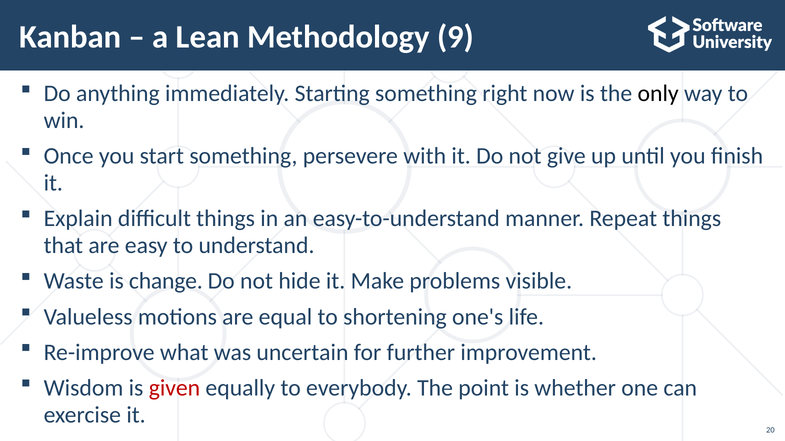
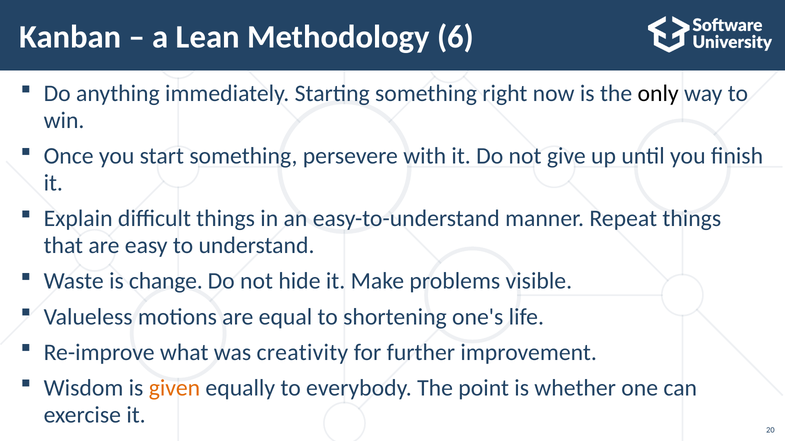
9: 9 -> 6 (456, 37)
uncertain: uncertain -> creativity (302, 353)
given colour: red -> orange (174, 388)
